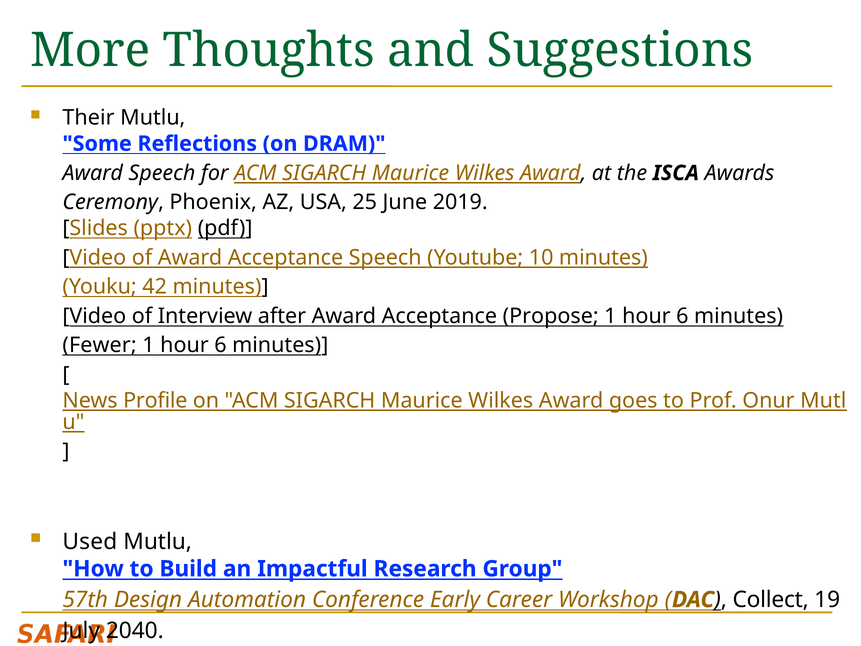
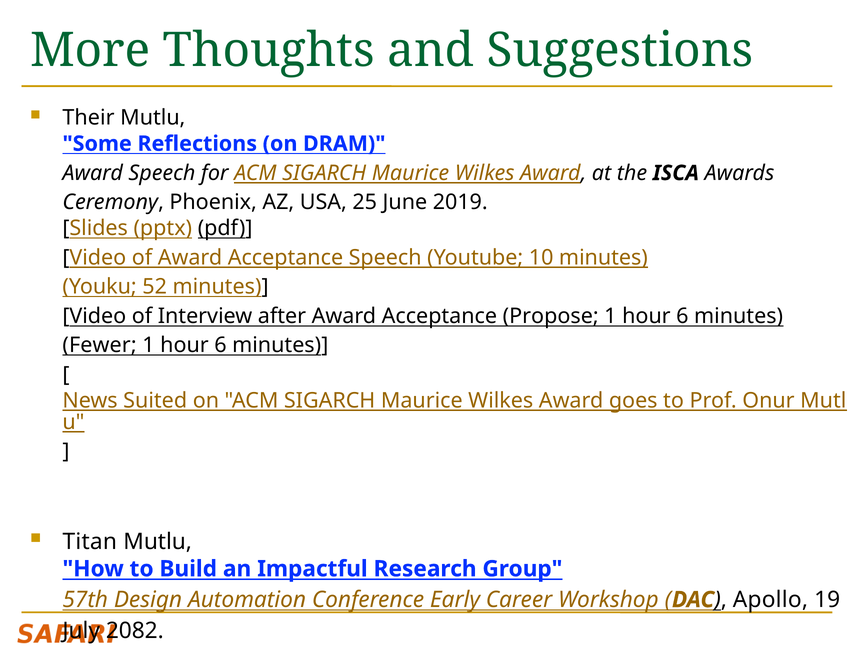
42: 42 -> 52 (155, 287)
Profile: Profile -> Suited (155, 400)
Used: Used -> Titan (90, 541)
Collect: Collect -> Apollo (770, 599)
2040: 2040 -> 2082 (135, 630)
